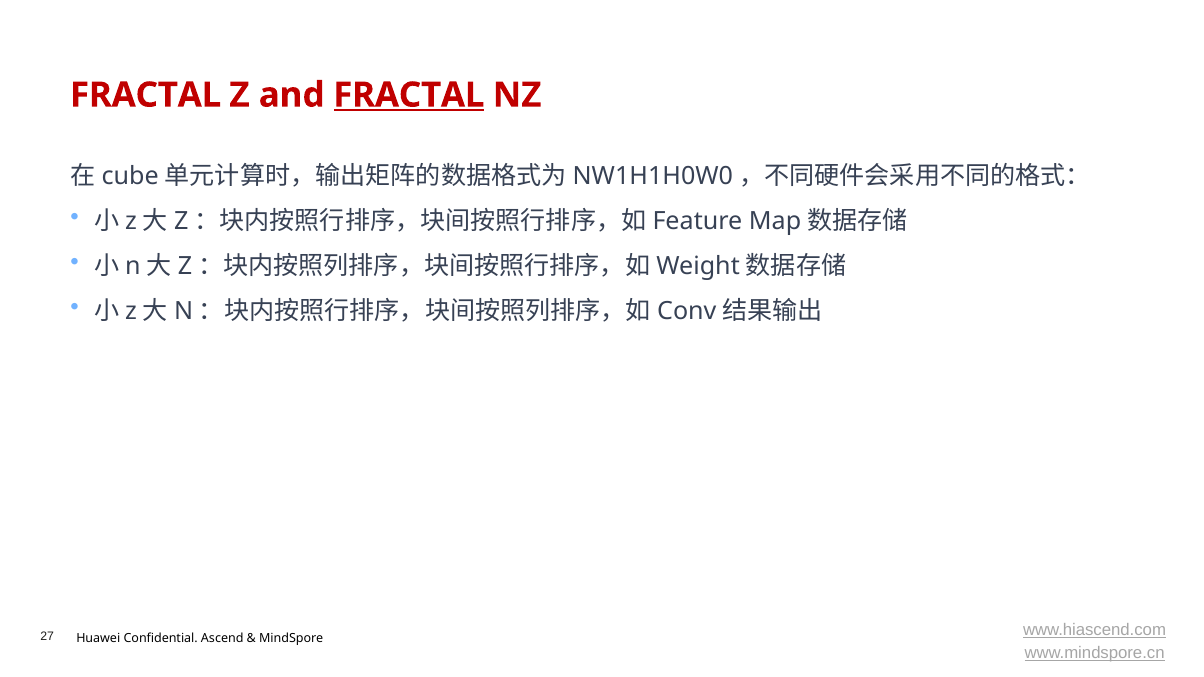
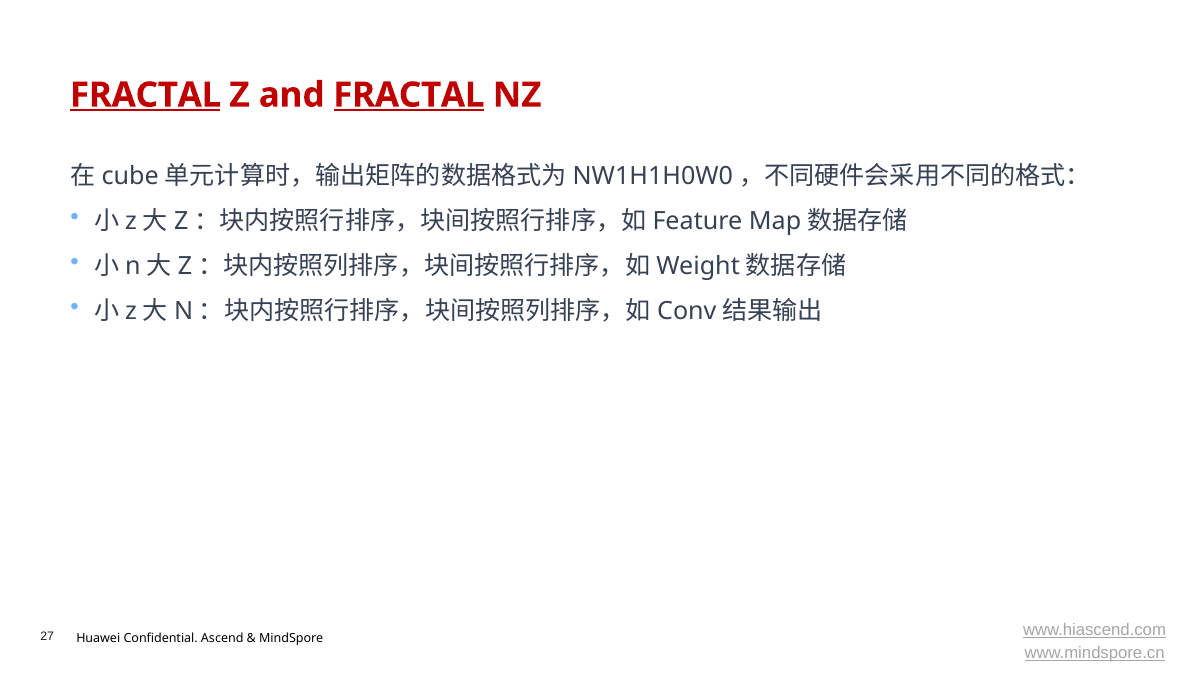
FRACTAL underline: none -> present (146, 95)
